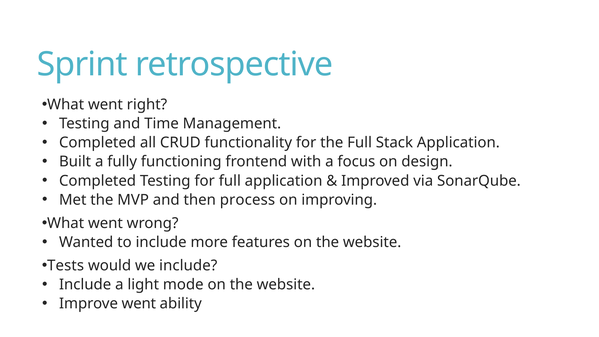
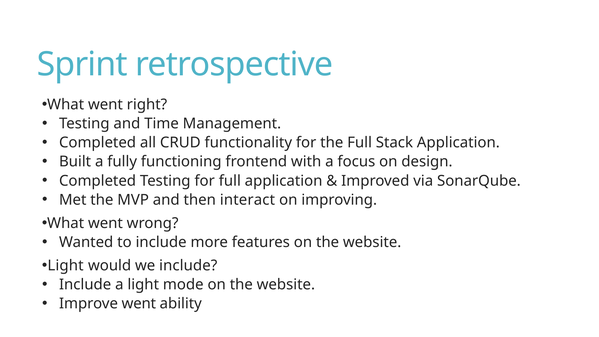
process: process -> interact (247, 200)
Tests: Tests -> Light (66, 266)
